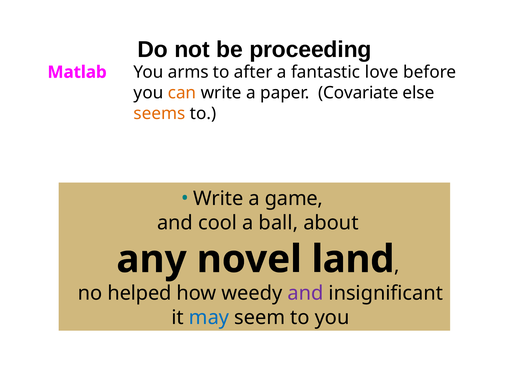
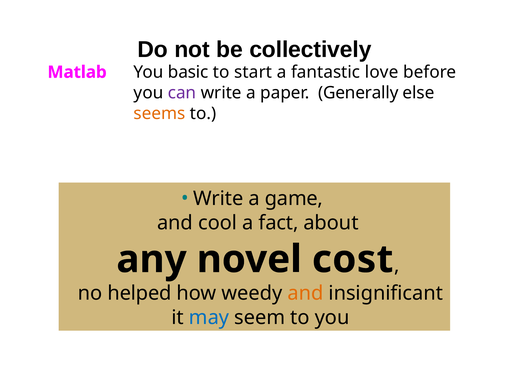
proceeding: proceeding -> collectively (310, 50)
arms: arms -> basic (188, 72)
after: after -> start (253, 72)
can colour: orange -> purple (182, 93)
Covariate: Covariate -> Generally (358, 93)
ball: ball -> fact (279, 222)
land: land -> cost (353, 259)
and colour: purple -> orange (305, 293)
